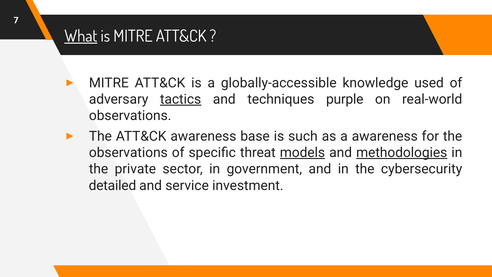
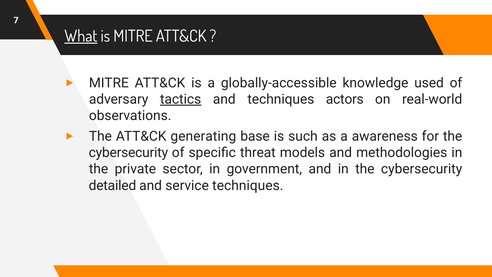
purple: purple -> actors (345, 99)
ATT&CK awareness: awareness -> generating (203, 136)
observations: observations -> cybersecurity (128, 153)
models underline: present -> none (302, 153)
methodologies underline: present -> none (402, 153)
service investment: investment -> techniques (248, 185)
